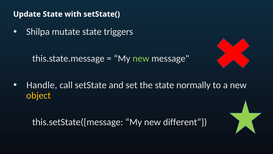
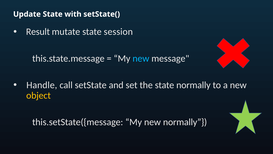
Shilpa: Shilpa -> Result (38, 32)
triggers: triggers -> session (118, 32)
new colour: light green -> light blue (141, 58)
new different: different -> normally (185, 122)
